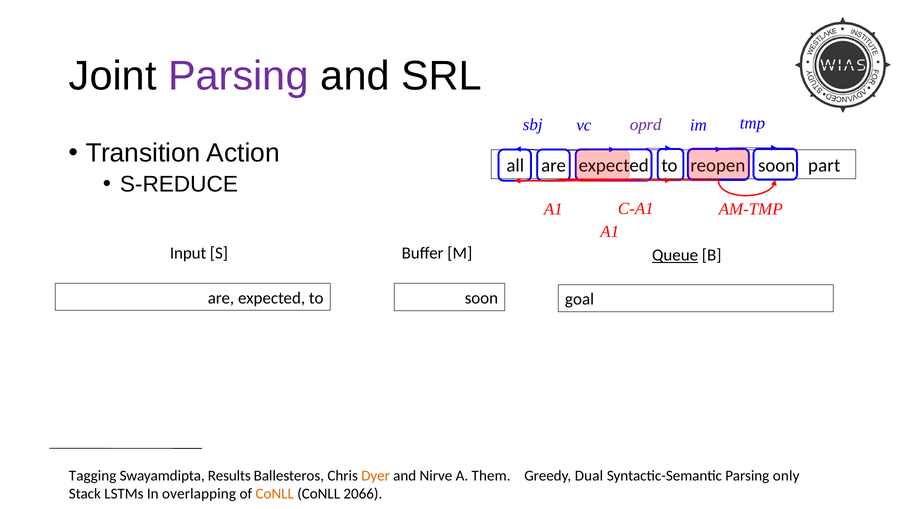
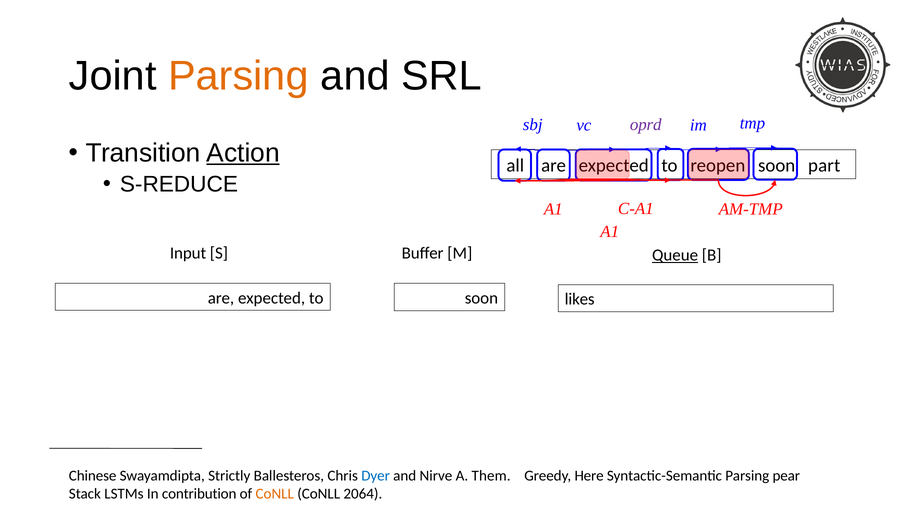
Parsing colour: purple -> orange (238, 76)
Action underline: none -> present (243, 153)
goal: goal -> likes (580, 299)
Tagging: Tagging -> Chinese (93, 476)
Results: Results -> Strictly (229, 476)
Dyer colour: orange -> blue (376, 476)
Dual: Dual -> Here (589, 476)
only: only -> pear (786, 476)
overlapping: overlapping -> contribution (199, 494)
2066: 2066 -> 2064 (363, 494)
